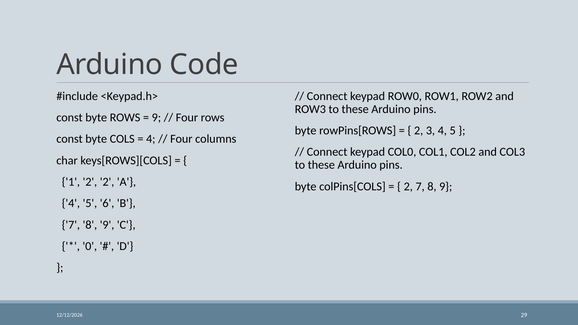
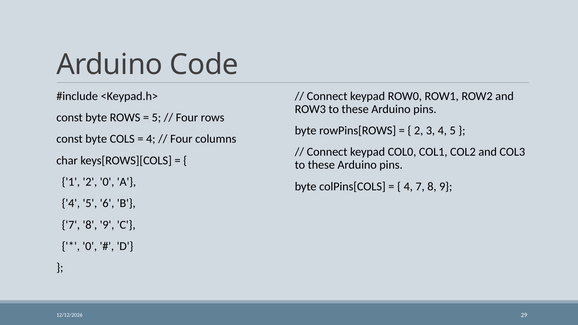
9: 9 -> 5 (156, 118)
2 2: 2 -> 0 (107, 182)
2: 2 -> 4 (408, 187)
